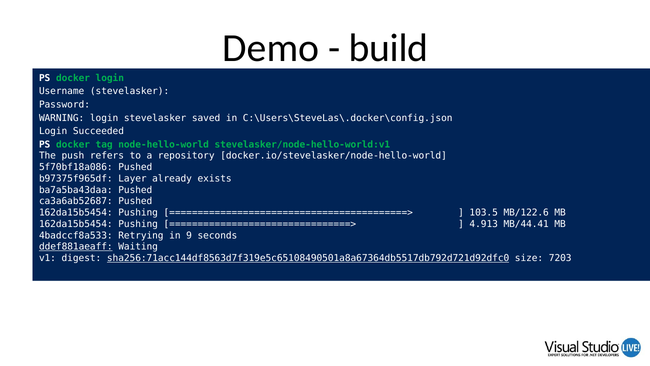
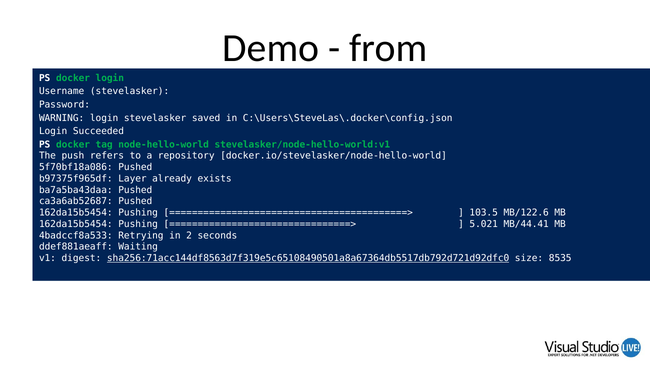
build: build -> from (388, 48)
4.913: 4.913 -> 5.021 (484, 224)
9: 9 -> 2 (189, 235)
ddef881aeaff underline: present -> none (76, 247)
7203: 7203 -> 8535 (560, 258)
